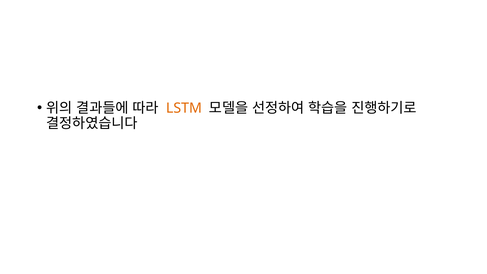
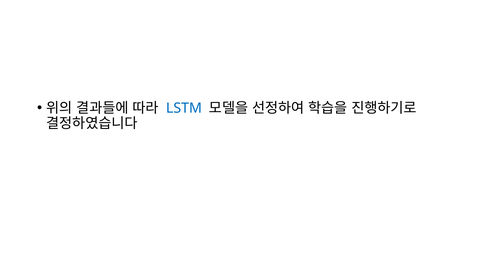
LSTM colour: orange -> blue (184, 108)
